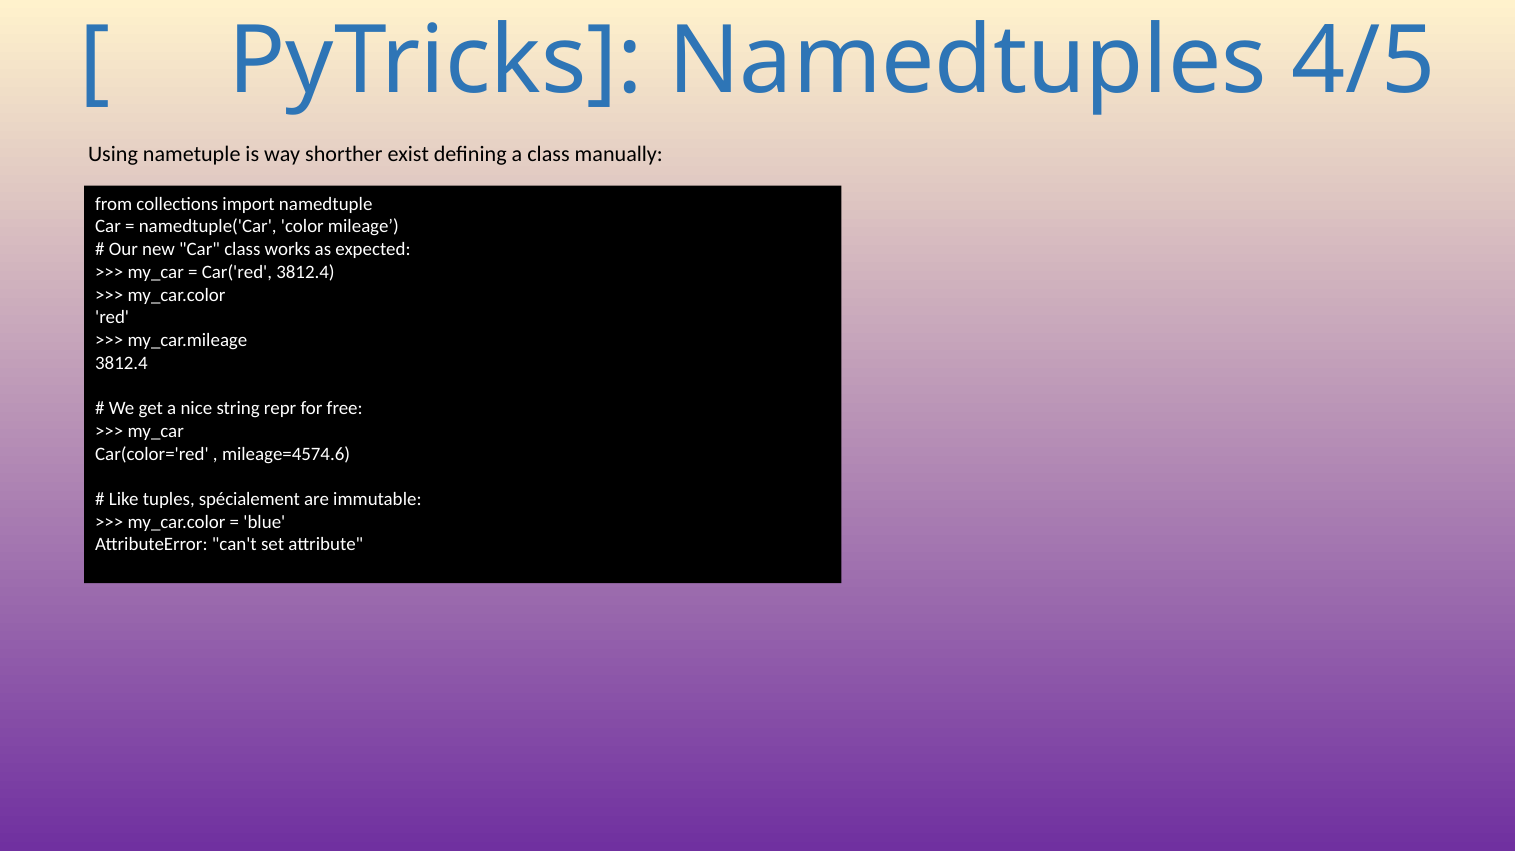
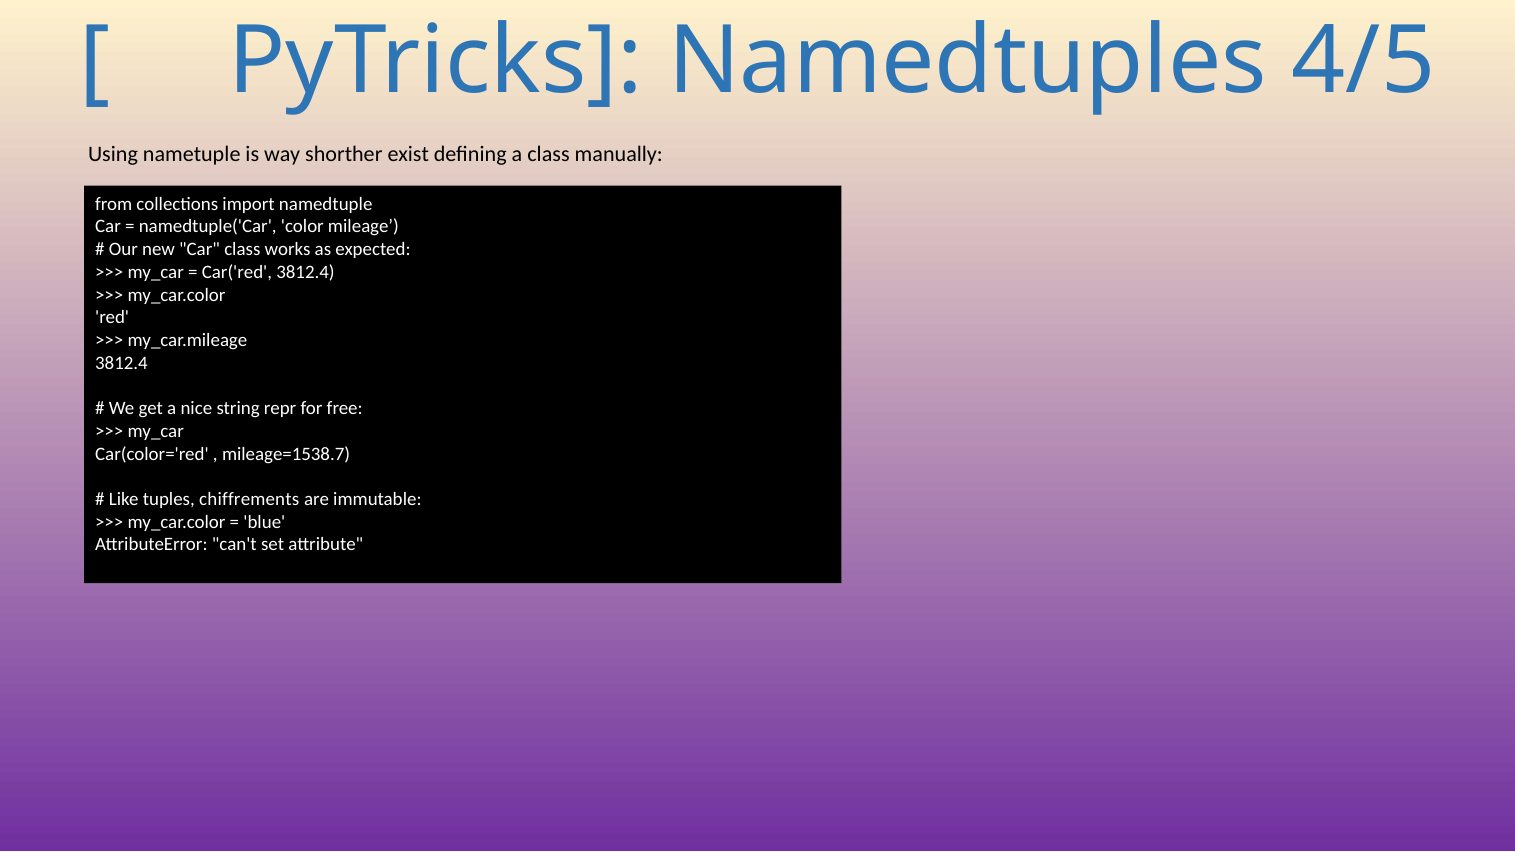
mileage=4574.6: mileage=4574.6 -> mileage=1538.7 (286, 454)
spécialement: spécialement -> chiffrements (249, 499)
